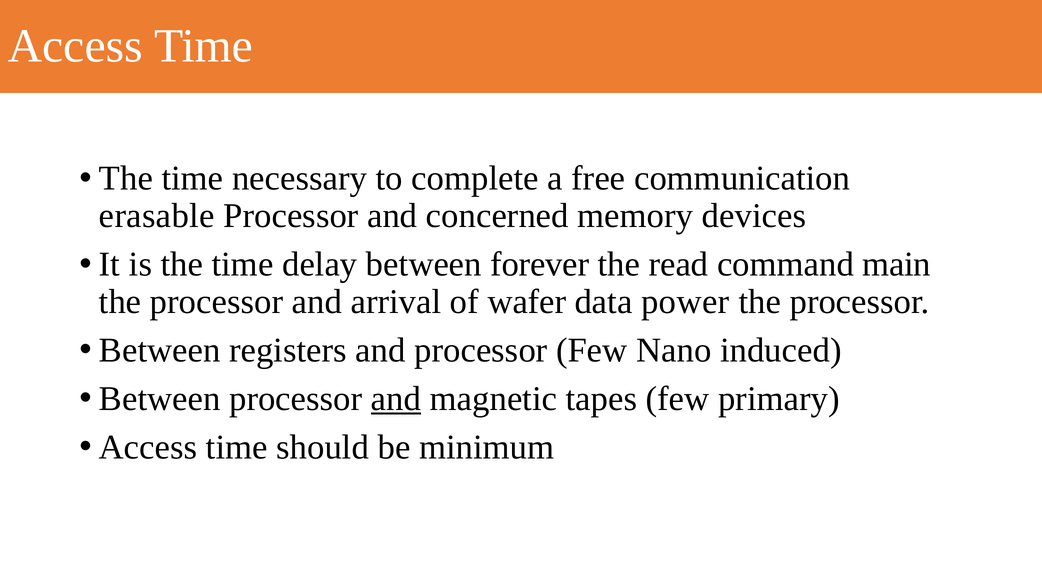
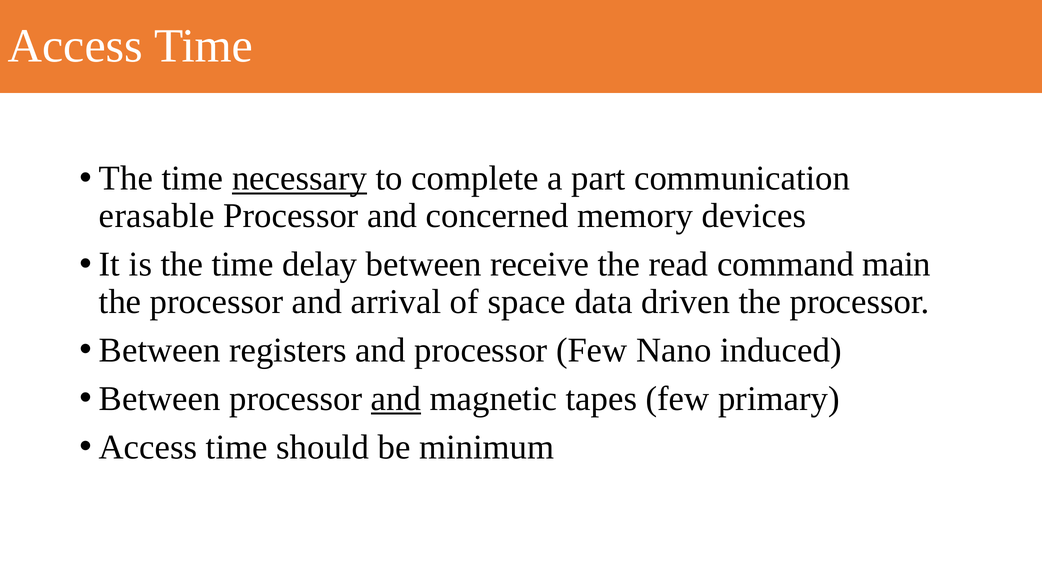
necessary underline: none -> present (300, 178)
free: free -> part (598, 178)
forever: forever -> receive (540, 264)
wafer: wafer -> space (527, 302)
power: power -> driven (686, 302)
